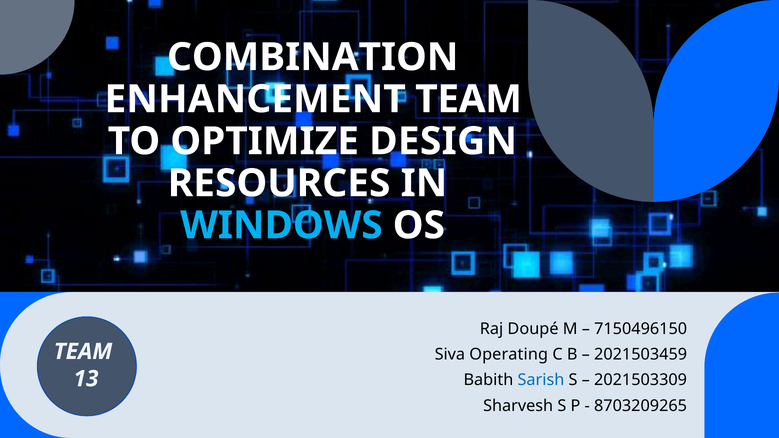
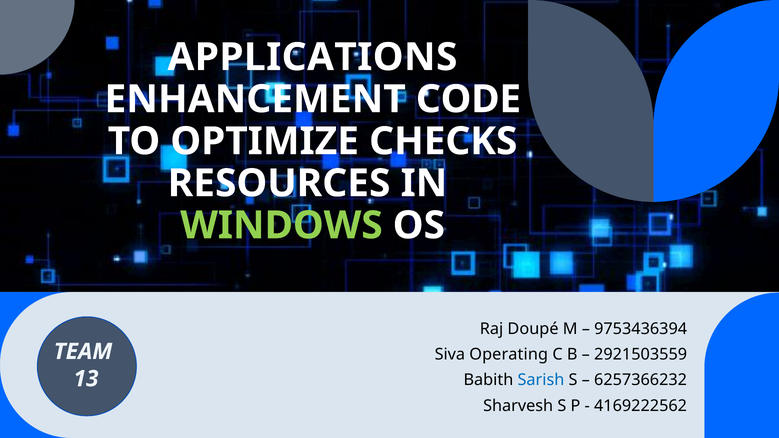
COMBINATION: COMBINATION -> APPLICATIONS (312, 57)
ENHANCEMENT TEAM: TEAM -> CODE (469, 99)
DESIGN: DESIGN -> CHECKS (443, 141)
WINDOWS colour: light blue -> light green (281, 226)
7150496150: 7150496150 -> 9753436394 (641, 329)
2021503459: 2021503459 -> 2921503559 (641, 355)
2021503309: 2021503309 -> 6257366232 (641, 380)
8703209265: 8703209265 -> 4169222562 (641, 406)
